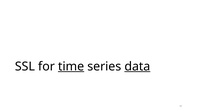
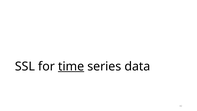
data underline: present -> none (137, 66)
